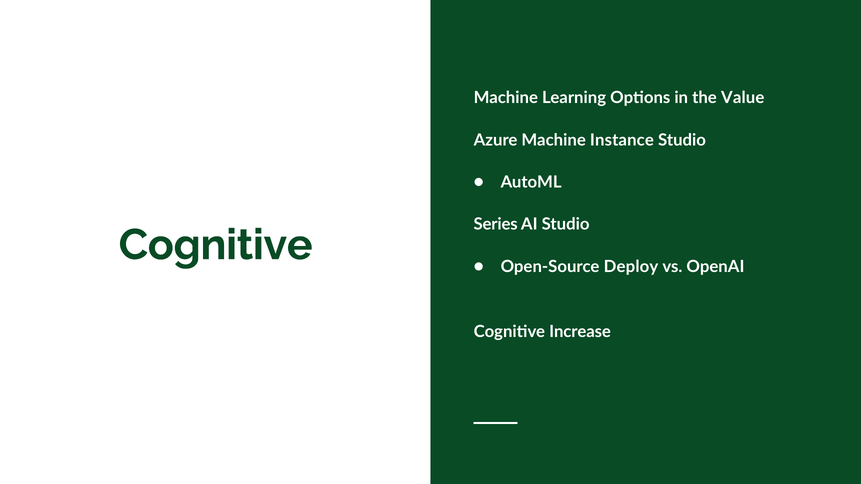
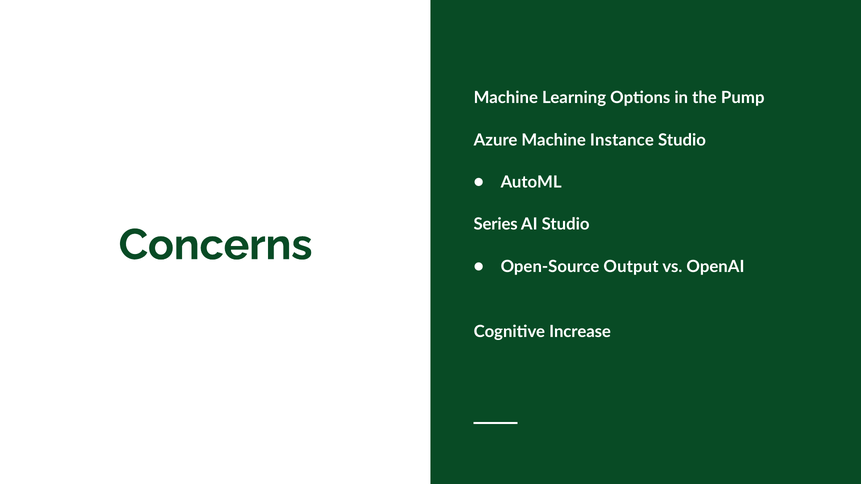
Value: Value -> Pump (743, 98)
Cognitive: Cognitive -> Concerns (216, 245)
Deploy: Deploy -> Output (631, 267)
